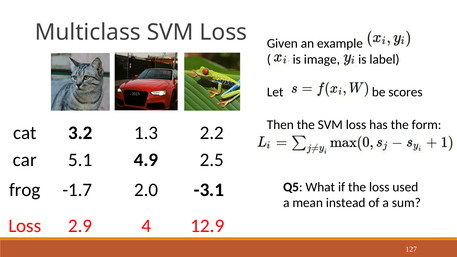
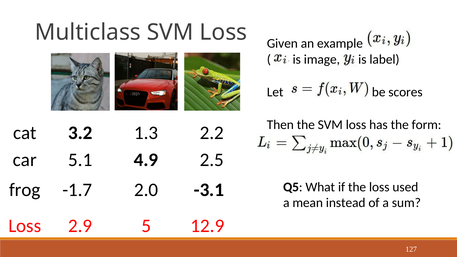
4: 4 -> 5 (146, 226)
